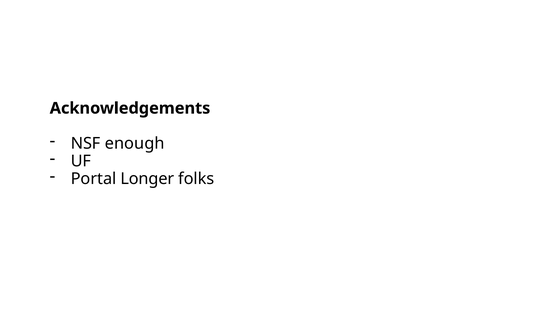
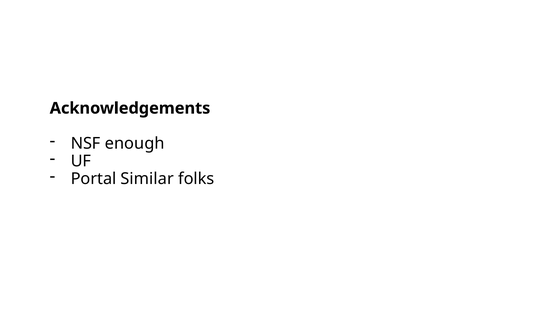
Longer: Longer -> Similar (147, 179)
